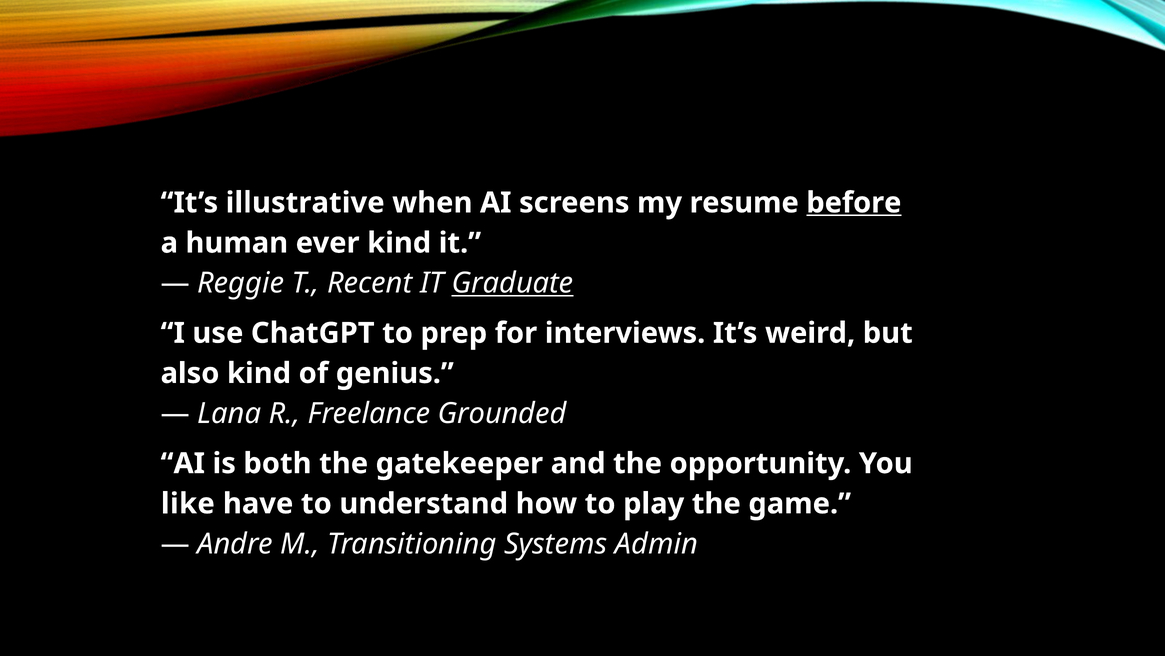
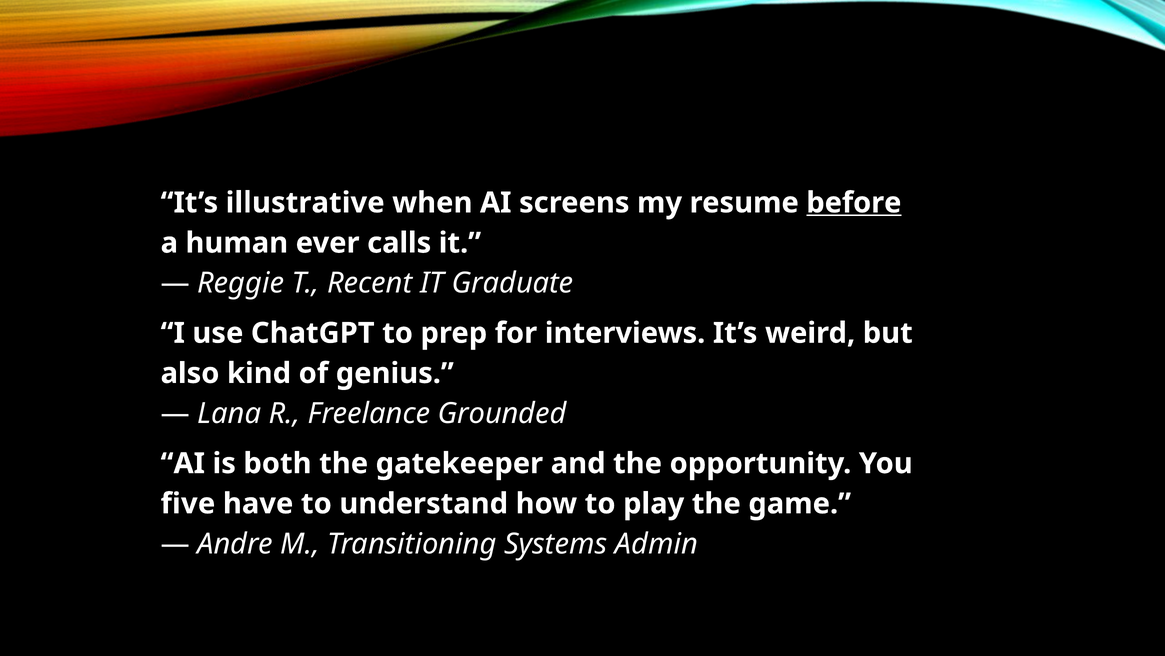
ever kind: kind -> calls (399, 243)
Graduate underline: present -> none (513, 283)
like: like -> five (188, 503)
